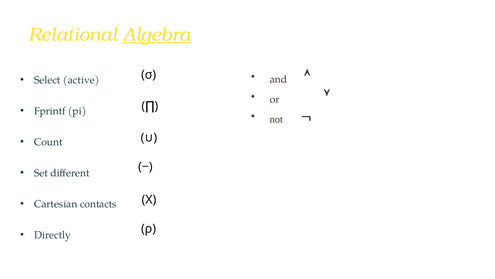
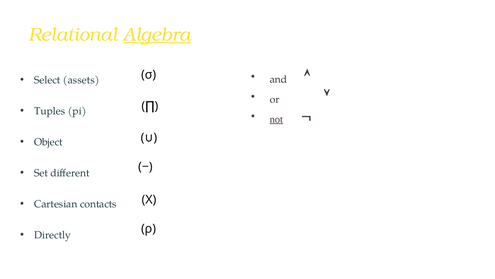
active: active -> assets (81, 80)
Fprintf: Fprintf -> Tuples (50, 111)
not underline: none -> present (276, 119)
Count: Count -> Object (48, 142)
